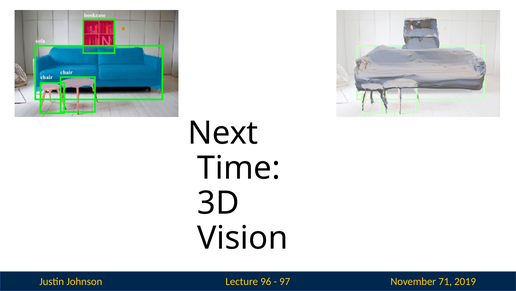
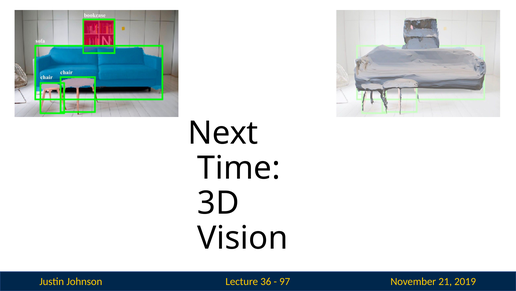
96: 96 -> 36 (266, 281)
71: 71 -> 21 (445, 281)
